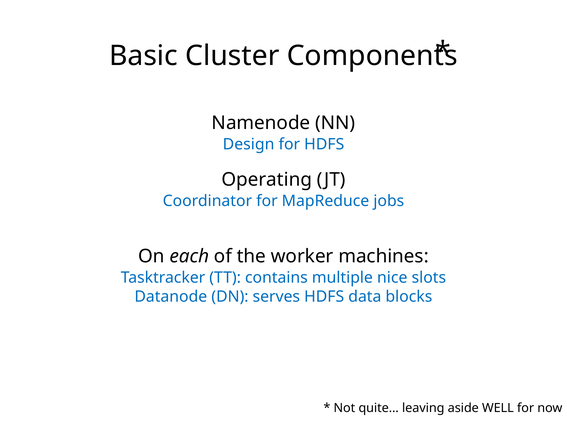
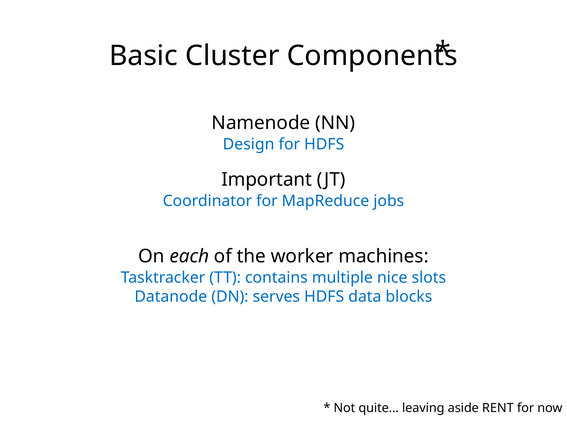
Operating: Operating -> Important (267, 180)
WELL: WELL -> RENT (498, 408)
